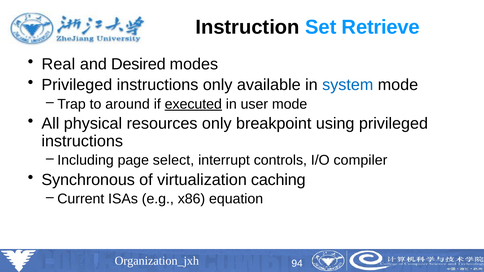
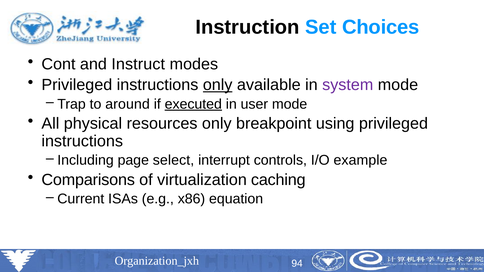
Retrieve: Retrieve -> Choices (381, 27)
Real: Real -> Cont (58, 64)
Desired: Desired -> Instruct (138, 64)
only underline: none -> present (218, 85)
system colour: blue -> purple (348, 85)
compiler: compiler -> example (360, 160)
Synchronous: Synchronous -> Comparisons (88, 180)
